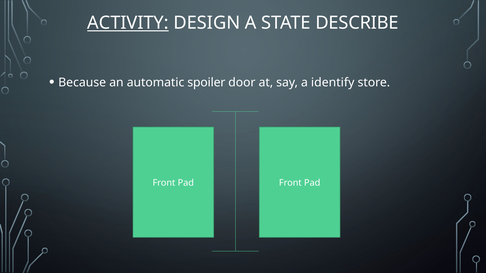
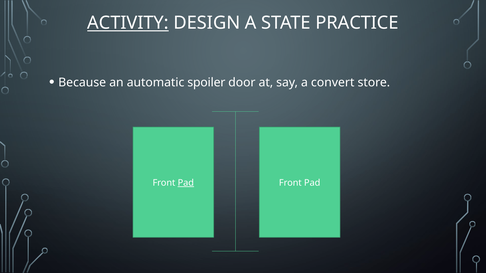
DESCRIBE: DESCRIBE -> PRACTICE (357, 23)
identify: identify -> convert (333, 82)
Pad underline: none -> present (186, 183)
